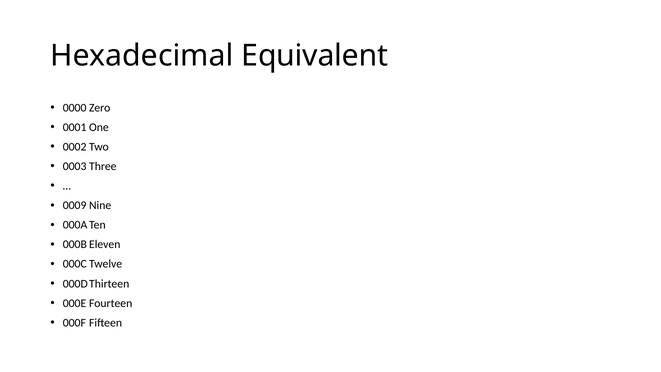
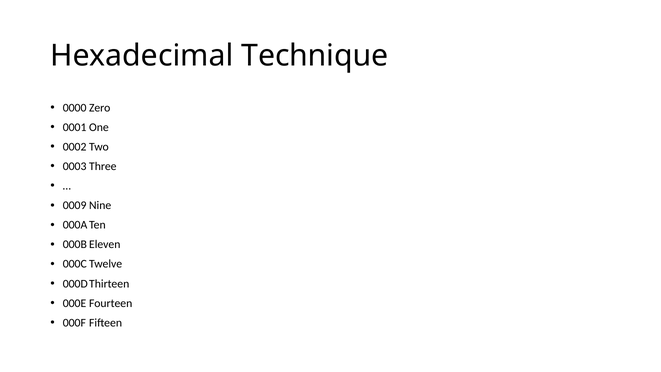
Equivalent: Equivalent -> Technique (315, 56)
